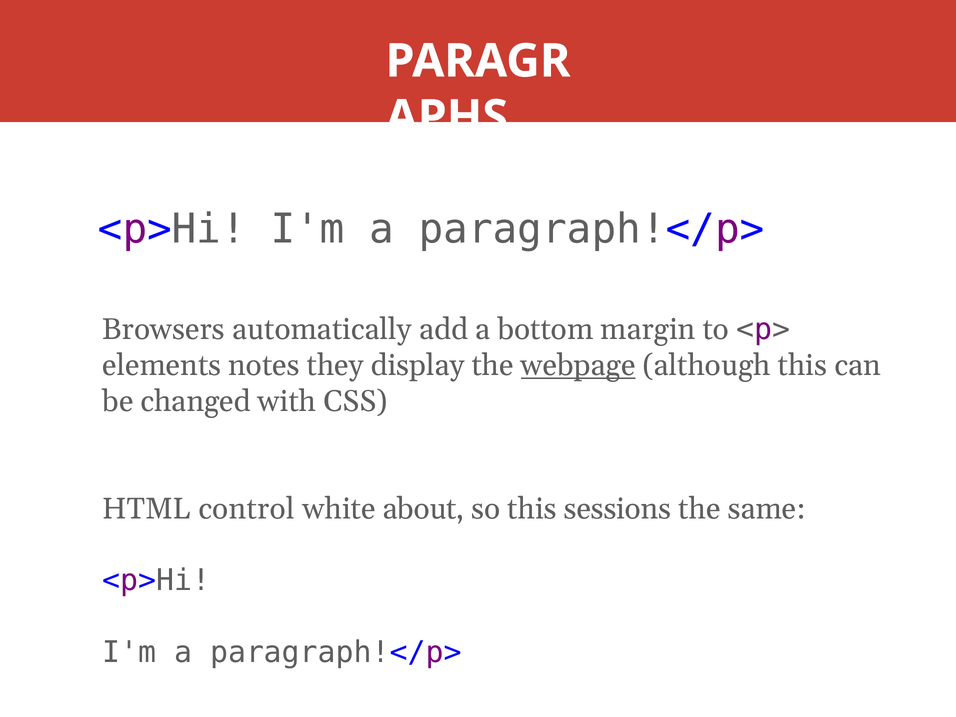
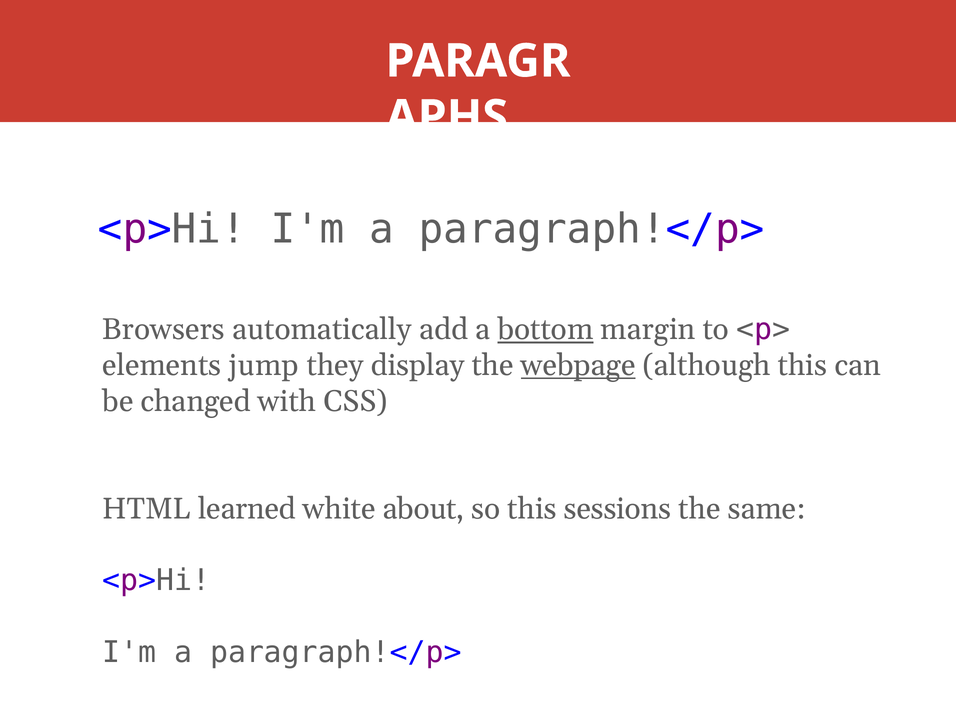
bottom underline: none -> present (545, 330)
notes: notes -> jump (264, 365)
control: control -> learned (247, 509)
